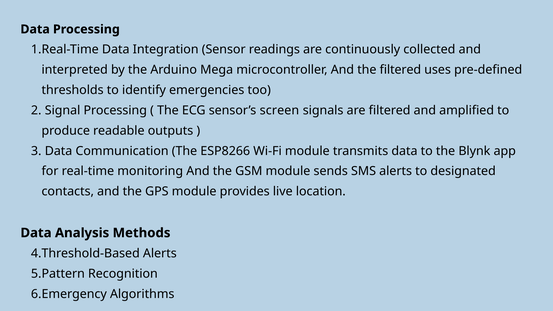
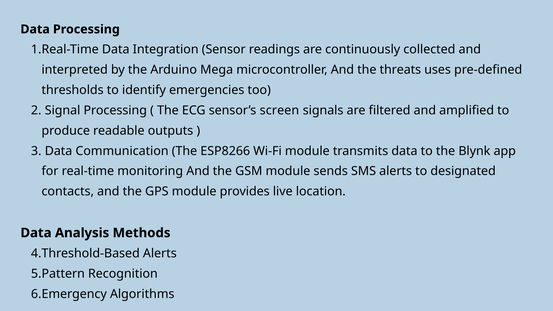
the filtered: filtered -> threats (400, 70)
